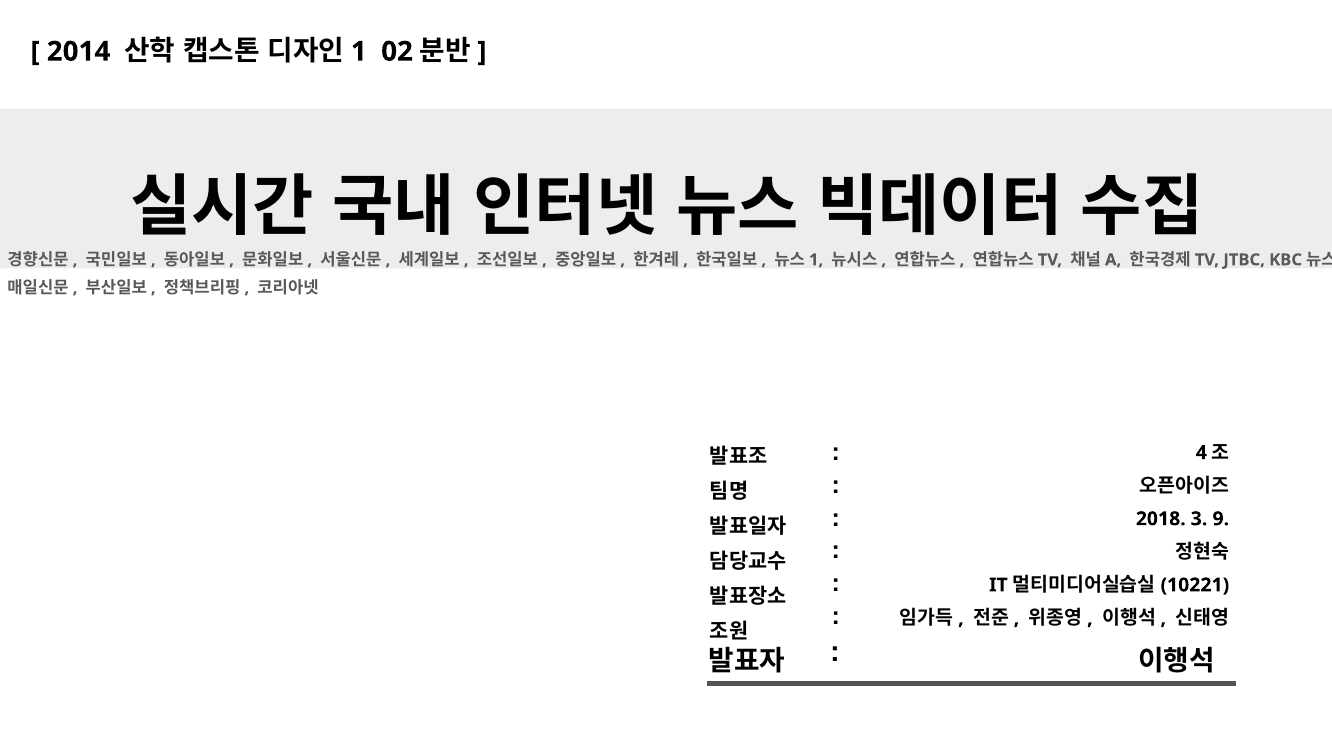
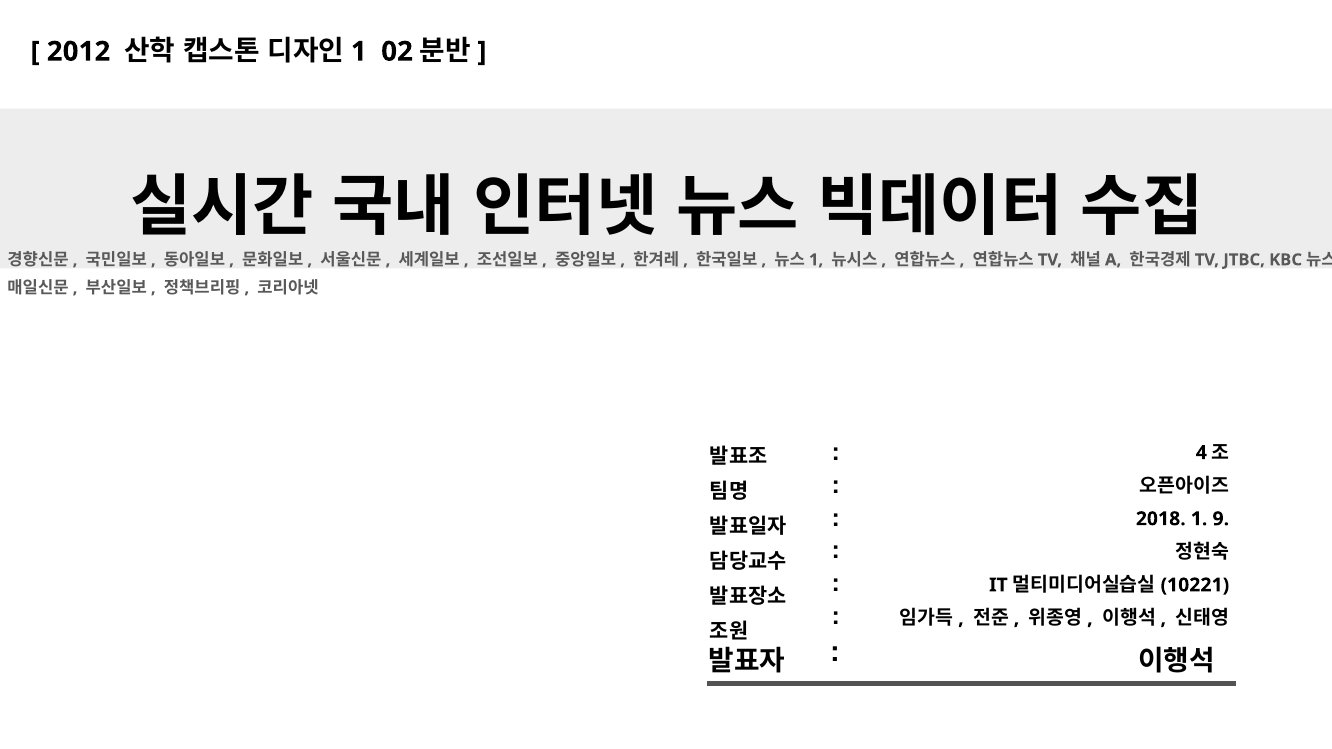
2014: 2014 -> 2012 (79, 52)
2018 3: 3 -> 1 (1199, 519)
